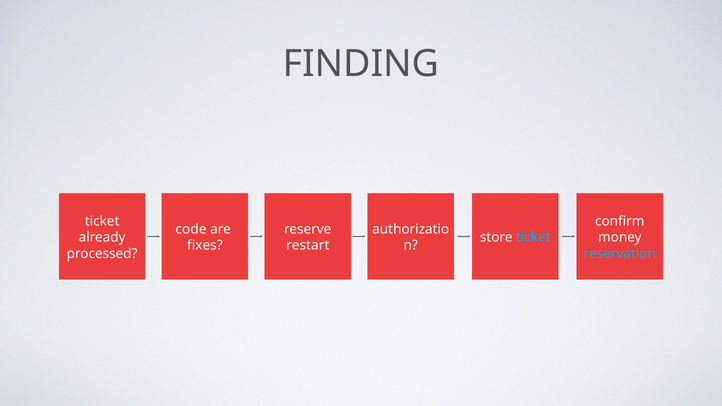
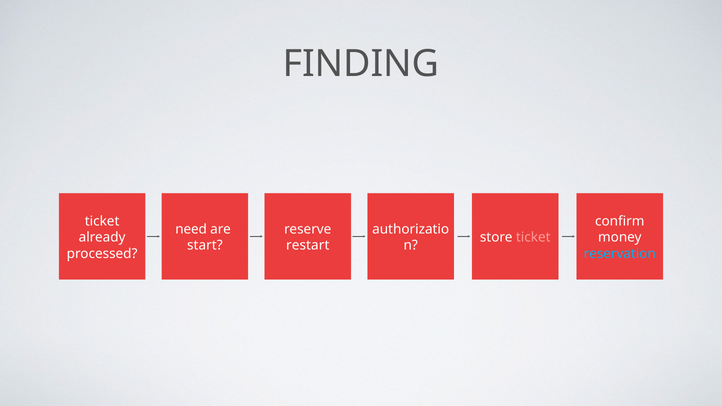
code: code -> need (191, 229)
ticket colour: light blue -> pink (533, 237)
fixes: fixes -> start (205, 246)
